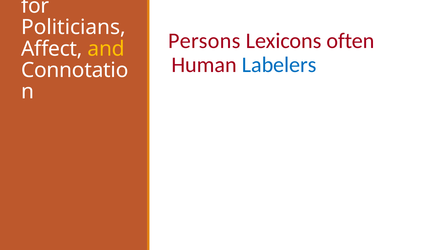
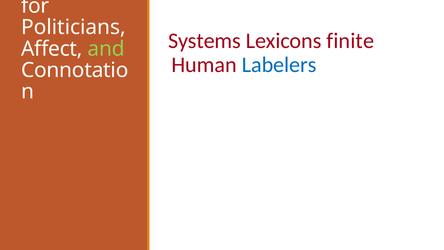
Persons: Persons -> Systems (204, 41)
often: often -> finite (350, 41)
and colour: yellow -> light green (106, 49)
